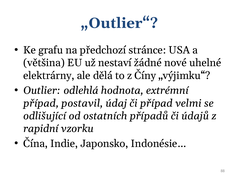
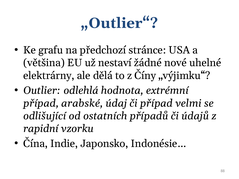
postavil: postavil -> arabské (82, 103)
